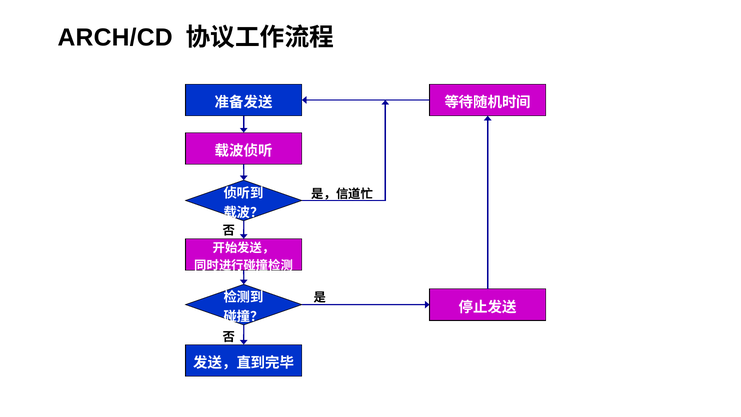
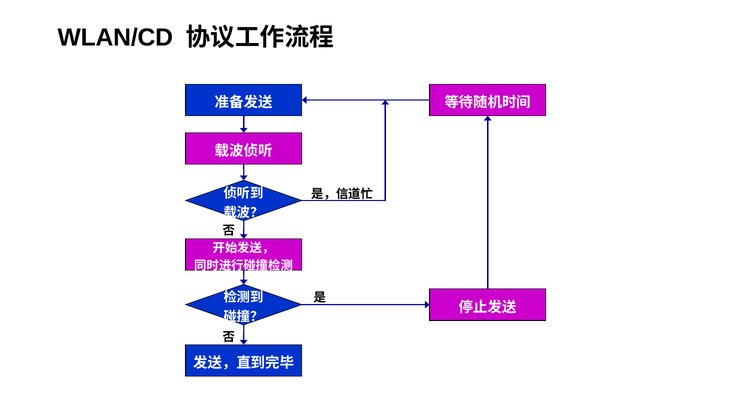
ARCH/CD: ARCH/CD -> WLAN/CD (115, 38)
